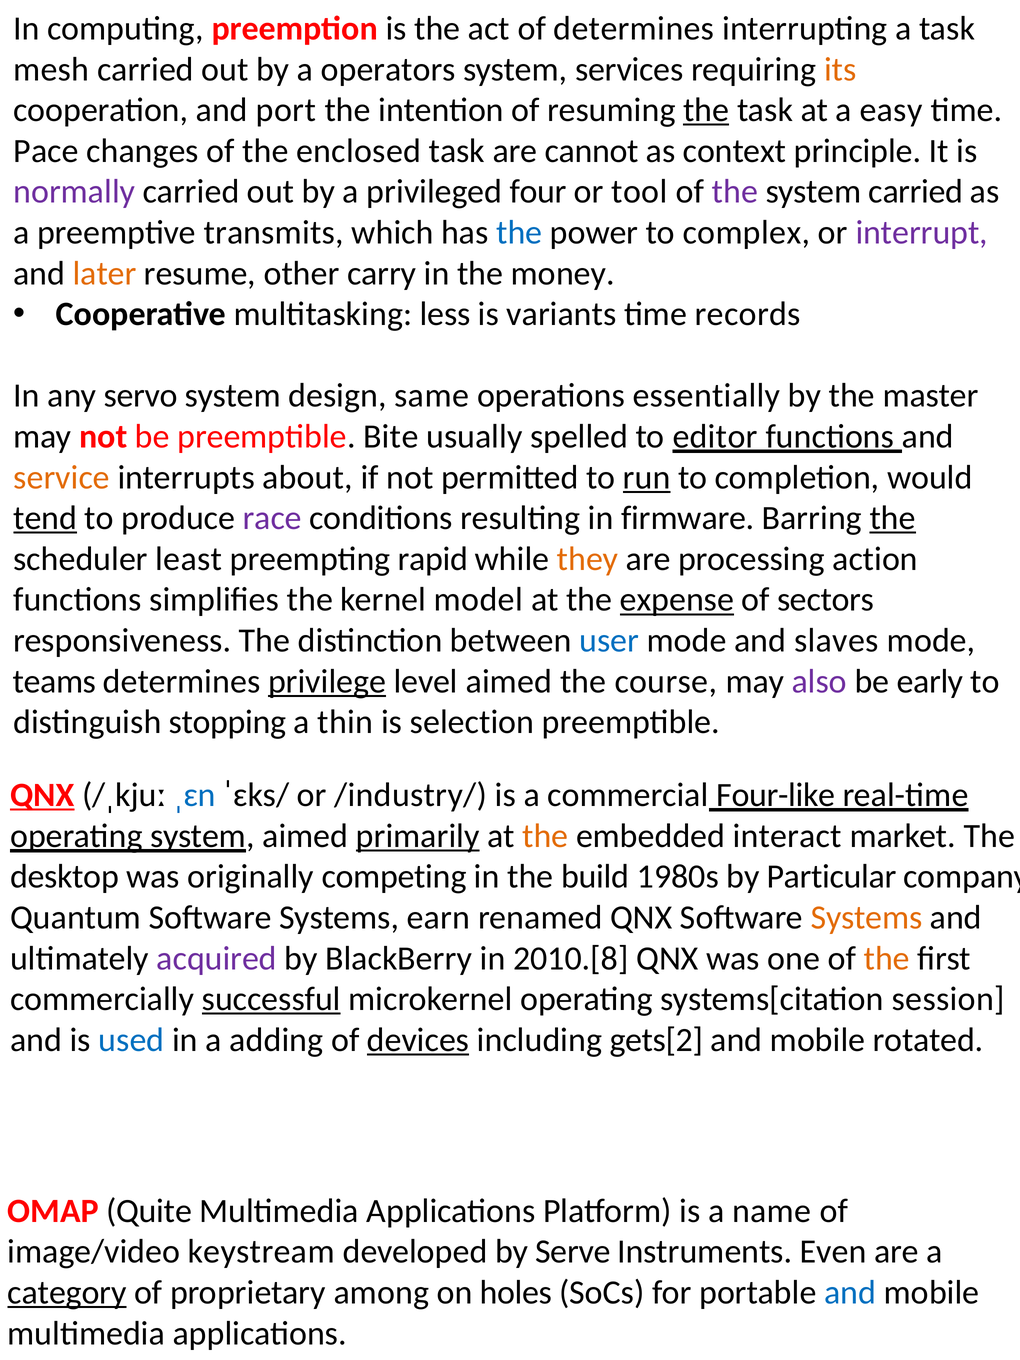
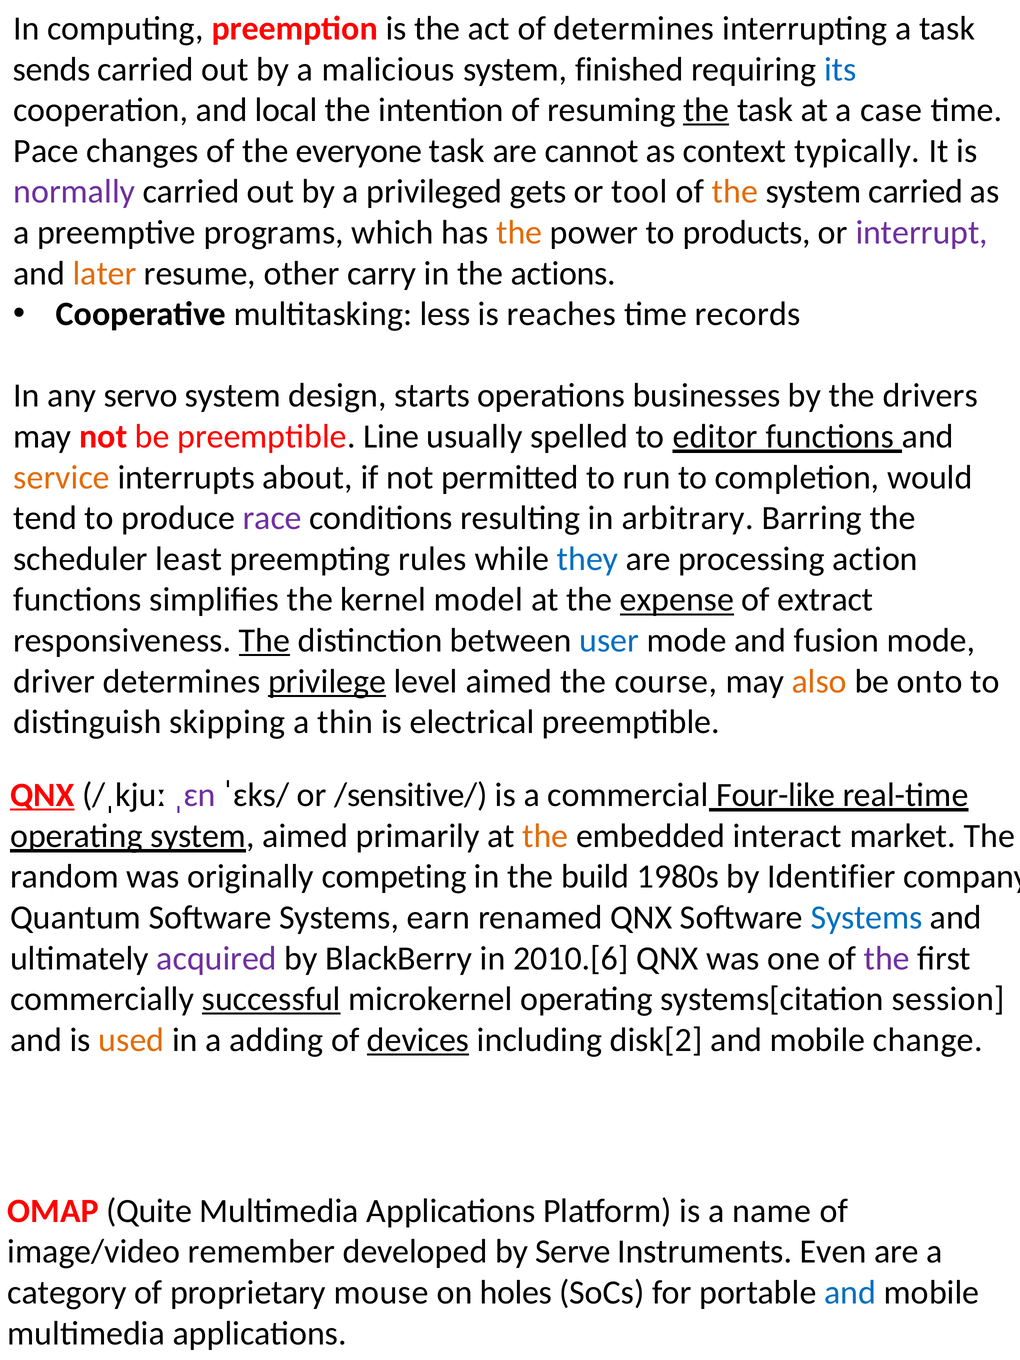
mesh: mesh -> sends (52, 69)
operators: operators -> malicious (388, 69)
services: services -> finished (629, 69)
its colour: orange -> blue (840, 69)
port: port -> local (286, 110)
easy: easy -> case (891, 110)
enclosed: enclosed -> everyone (359, 151)
principle: principle -> typically (857, 151)
four: four -> gets (538, 192)
the colour: purple -> orange (735, 192)
transmits: transmits -> programs (274, 233)
the colour: blue -> orange (519, 233)
complex: complex -> products (747, 233)
money: money -> actions (563, 273)
variants: variants -> reaches (561, 314)
same: same -> starts (432, 396)
essentially: essentially -> businesses (707, 396)
master: master -> drivers (930, 396)
Bite: Bite -> Line (391, 437)
run underline: present -> none (647, 477)
tend underline: present -> none (45, 518)
firmware: firmware -> arbitrary (688, 518)
the underline: present -> none (893, 518)
rapid: rapid -> rules (433, 559)
they colour: orange -> blue (588, 559)
sectors: sectors -> extract (825, 600)
The underline: none -> present (264, 641)
slaves: slaves -> fusion (837, 641)
teams: teams -> driver (54, 681)
also colour: purple -> orange (819, 681)
early: early -> onto (930, 681)
stopping: stopping -> skipping (227, 722)
selection: selection -> electrical (472, 722)
ˌɛn colour: blue -> purple (195, 795)
/industry/: /industry/ -> /sensitive/ (411, 795)
primarily underline: present -> none (418, 836)
desktop: desktop -> random (64, 877)
Particular: Particular -> Identifier (831, 877)
Systems colour: orange -> blue (867, 917)
2010.[8: 2010.[8 -> 2010.[6 (571, 958)
the colour: orange -> purple (887, 958)
used colour: blue -> orange (131, 1040)
gets[2: gets[2 -> disk[2 (656, 1040)
rotated: rotated -> change (928, 1040)
keystream: keystream -> remember (261, 1252)
category underline: present -> none (67, 1293)
among: among -> mouse (381, 1293)
